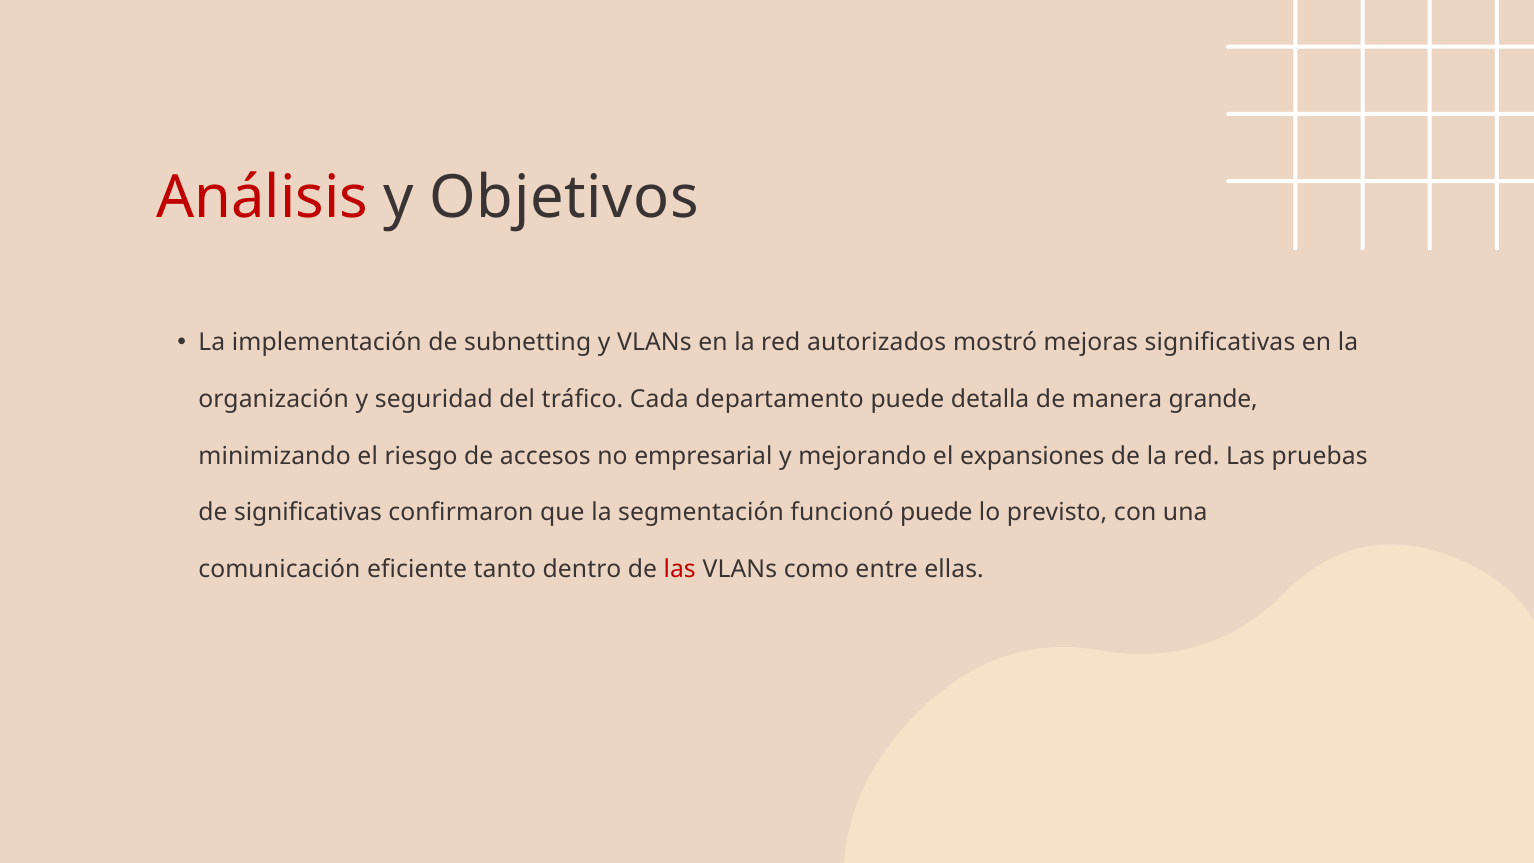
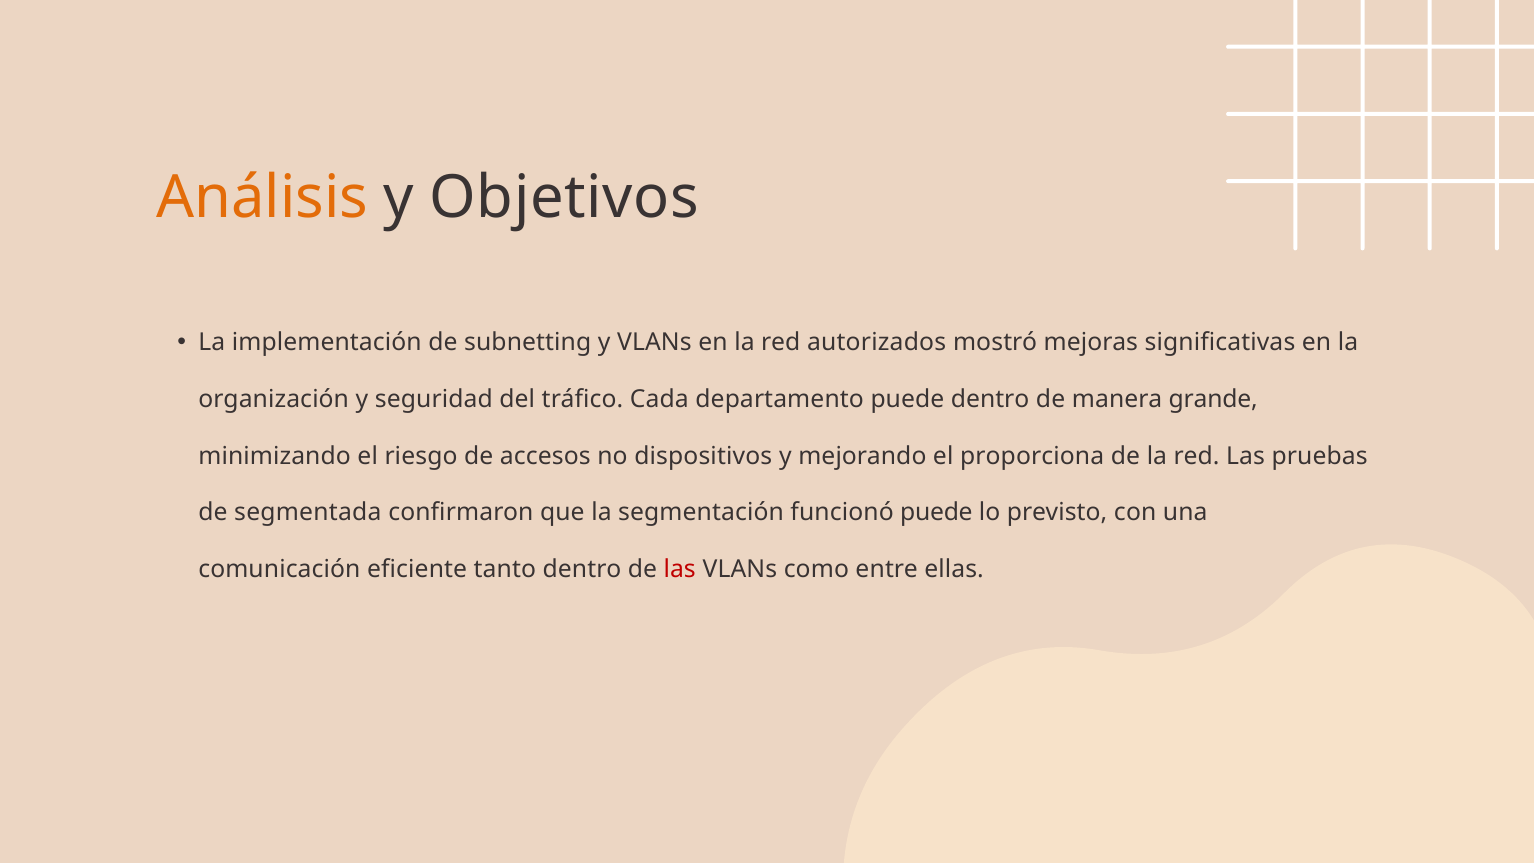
Análisis colour: red -> orange (262, 198)
puede detalla: detalla -> dentro (990, 399)
empresarial: empresarial -> dispositivos (703, 456)
expansiones: expansiones -> proporciona (1032, 456)
de significativas: significativas -> segmentada (308, 513)
